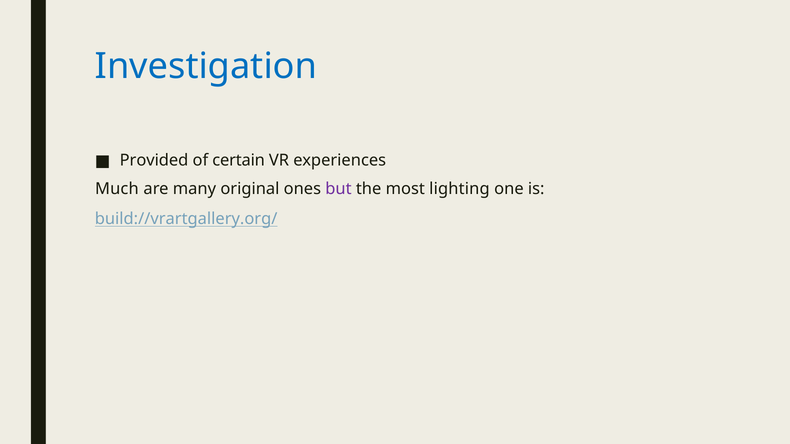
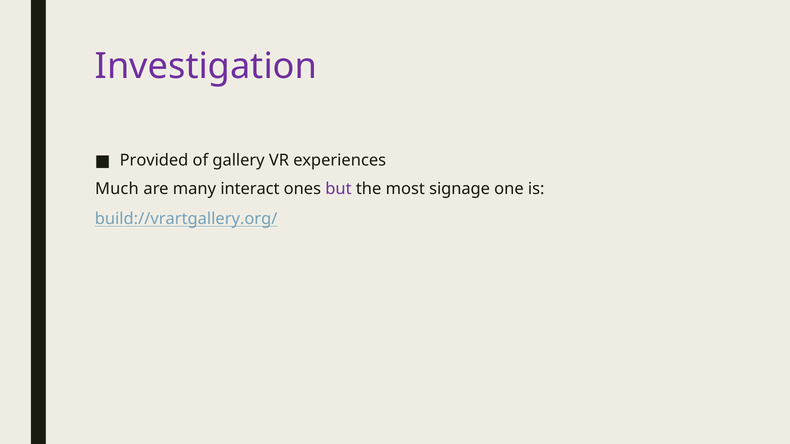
Investigation colour: blue -> purple (206, 66)
certain: certain -> gallery (239, 161)
original: original -> interact (250, 189)
lighting: lighting -> signage (460, 189)
